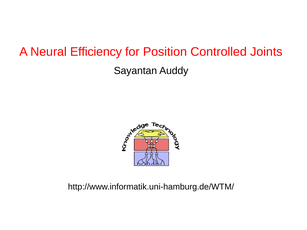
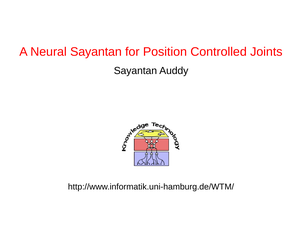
Neural Efficiency: Efficiency -> Sayantan (96, 52)
